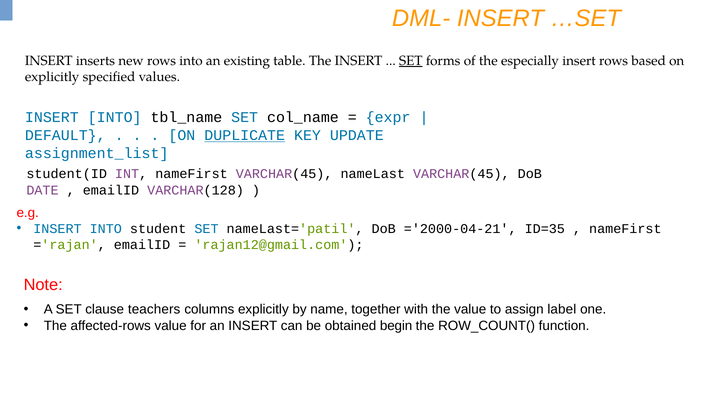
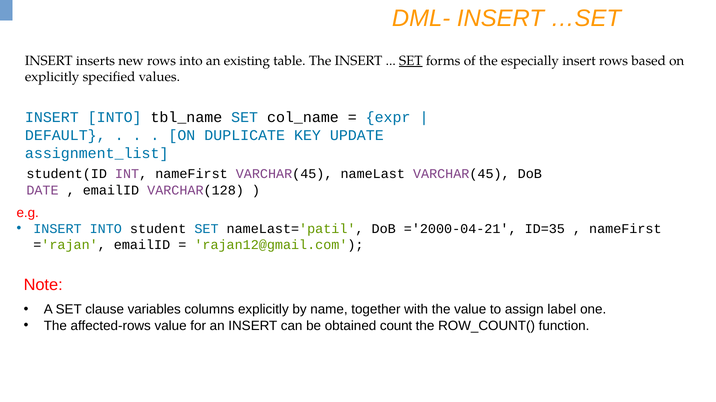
DUPLICATE underline: present -> none (245, 136)
teachers: teachers -> variables (154, 310)
begin: begin -> count (396, 326)
